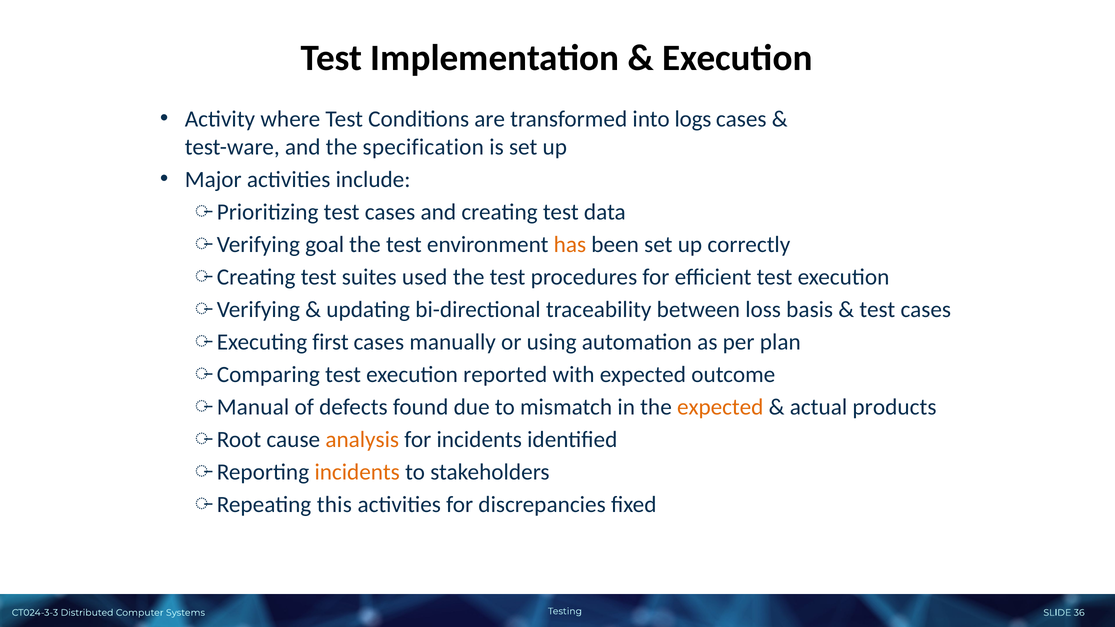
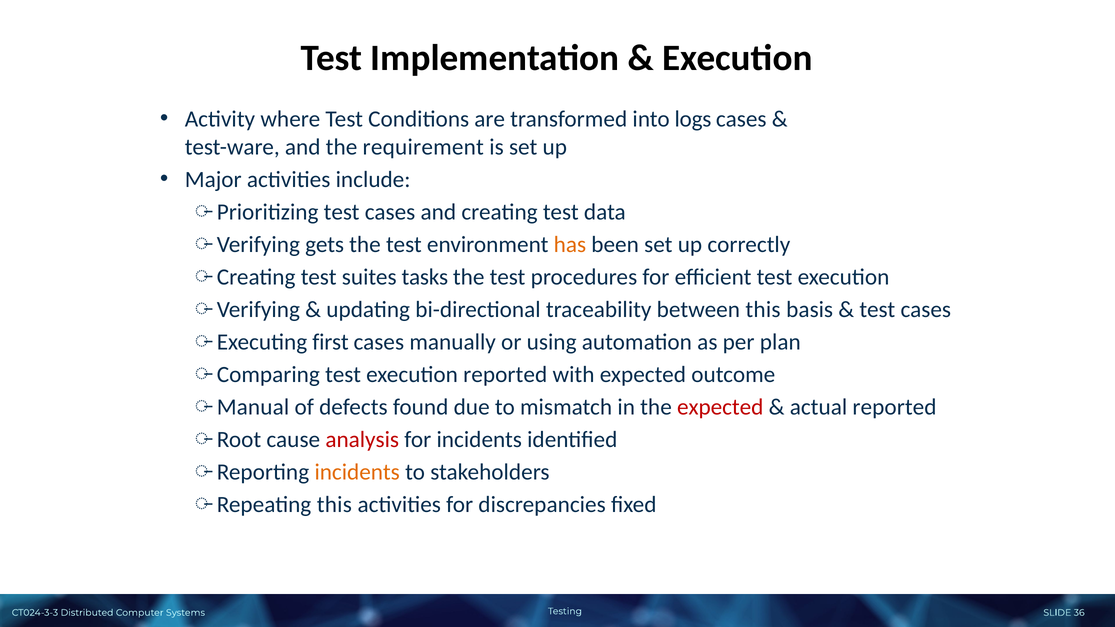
specification: specification -> requirement (423, 147)
goal: goal -> gets (325, 245)
used: used -> tasks (425, 277)
between loss: loss -> this (763, 310)
expected colour: orange -> red (720, 407)
actual products: products -> reported (894, 407)
analysis colour: orange -> red (362, 440)
